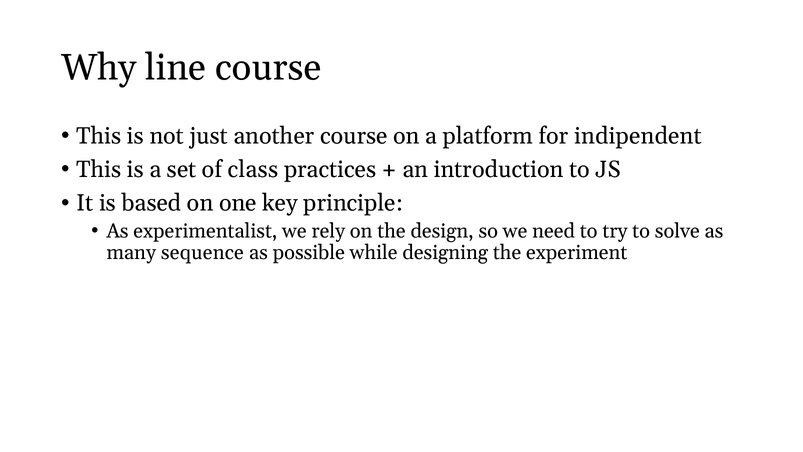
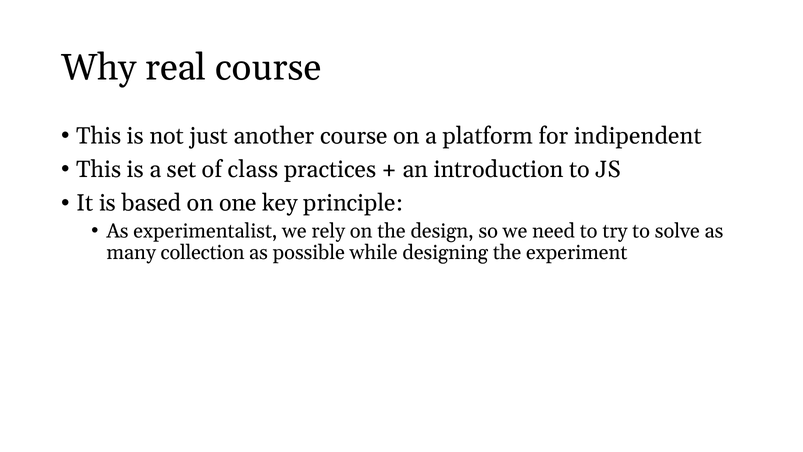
line: line -> real (176, 67)
sequence: sequence -> collection (203, 252)
